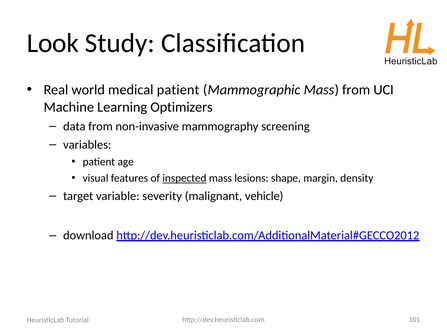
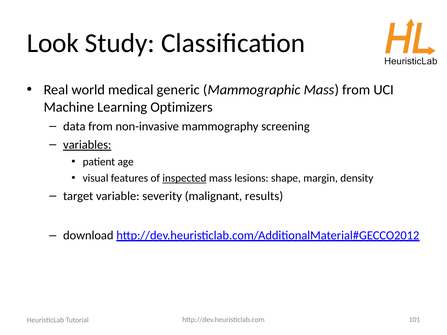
medical patient: patient -> generic (178, 90)
variables underline: none -> present (87, 145)
vehicle: vehicle -> results (264, 196)
